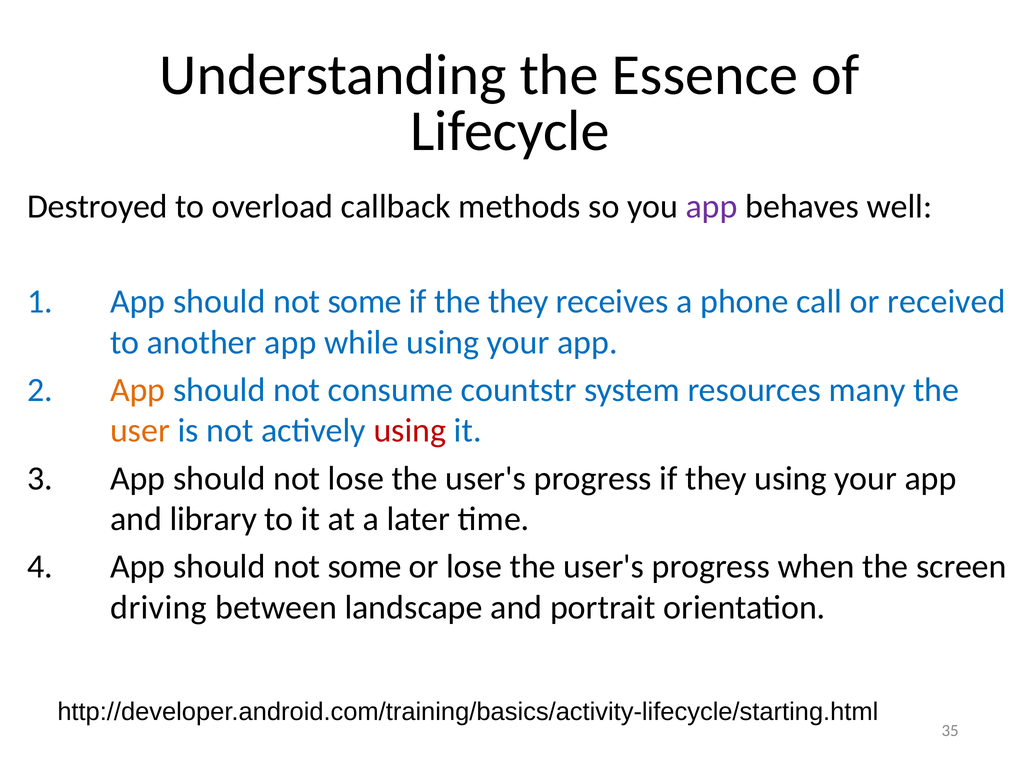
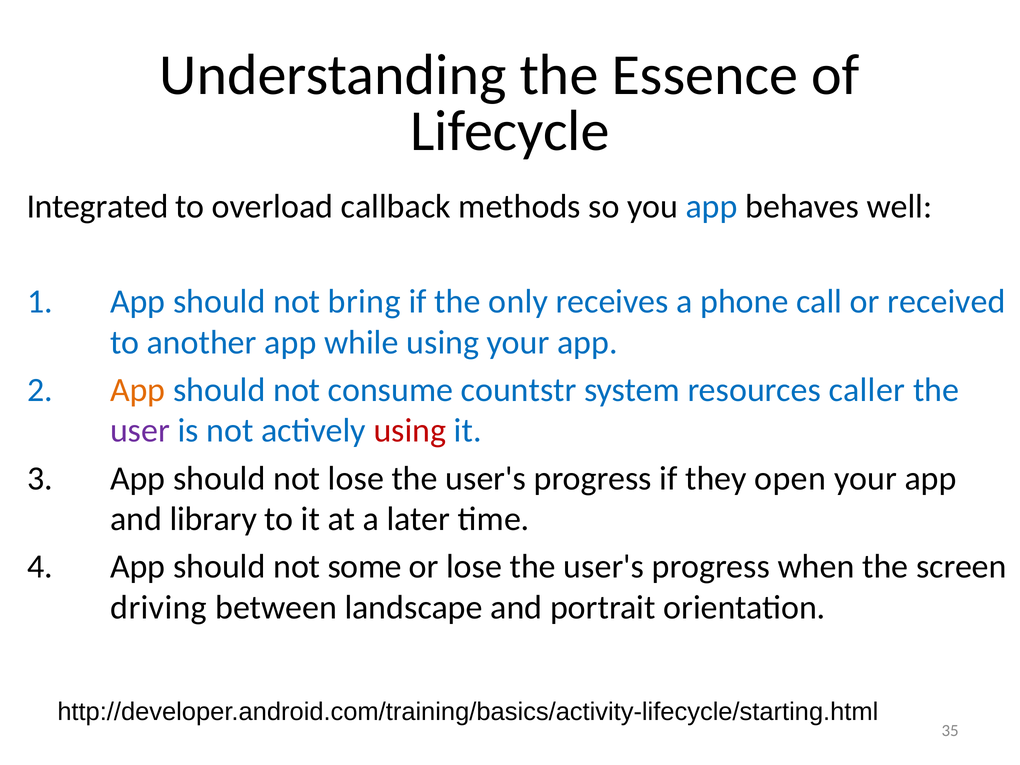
Destroyed: Destroyed -> Integrated (98, 206)
app colour: purple -> blue (712, 206)
some: some -> bring (364, 302)
the they: they -> only (518, 302)
many: many -> caller (867, 390)
user colour: orange -> purple (140, 431)
they using: using -> open (790, 478)
